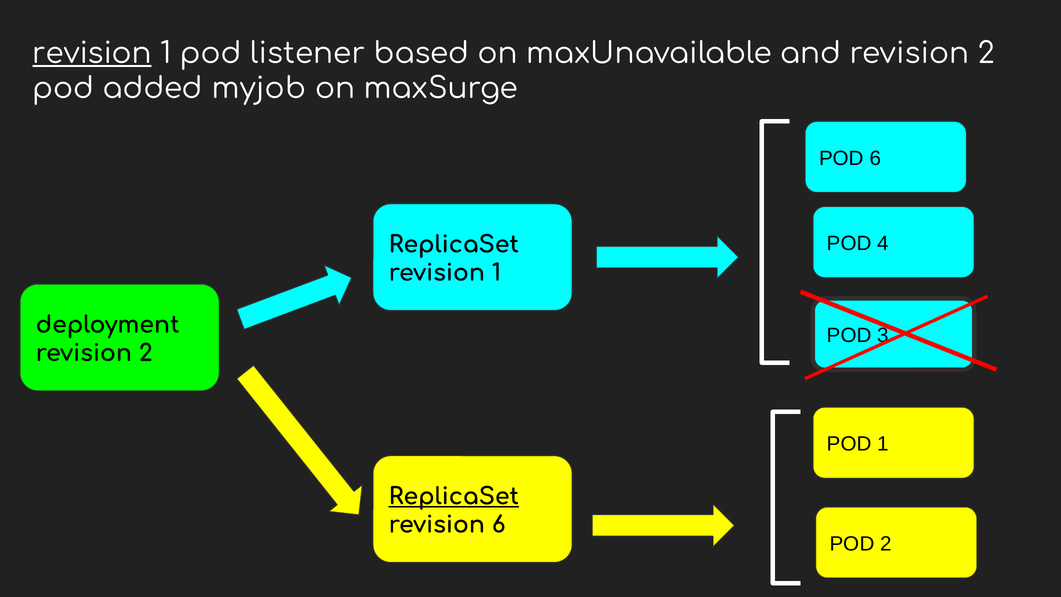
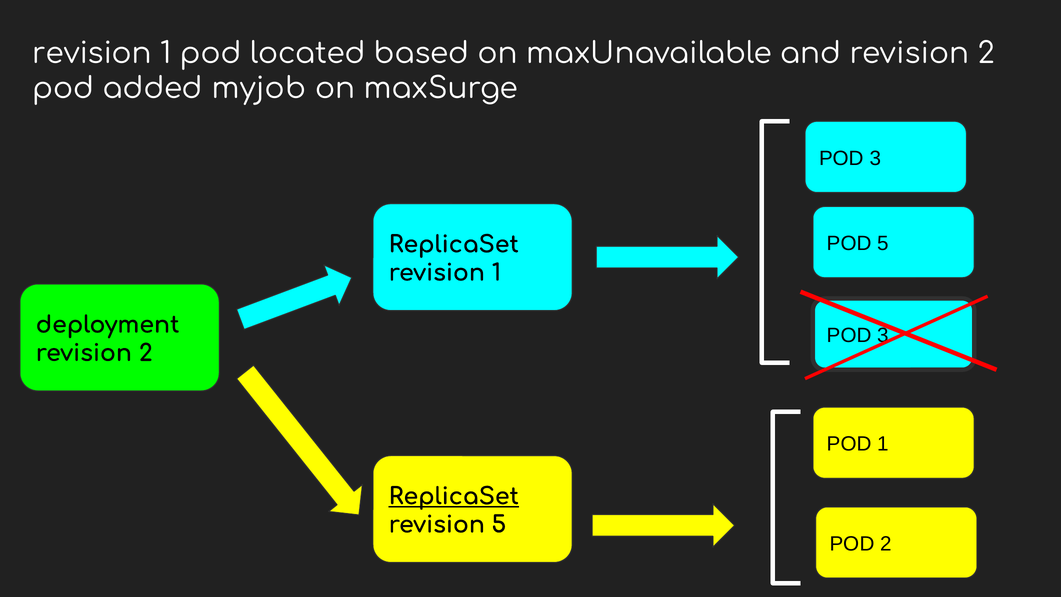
revision underline: present -> none (92, 53)
listener: listener -> located (308, 53)
6: 6 -> 3 (875, 158)
POD 4: 4 -> 5 (883, 243)
revision 6: 6 -> 5 (499, 525)
